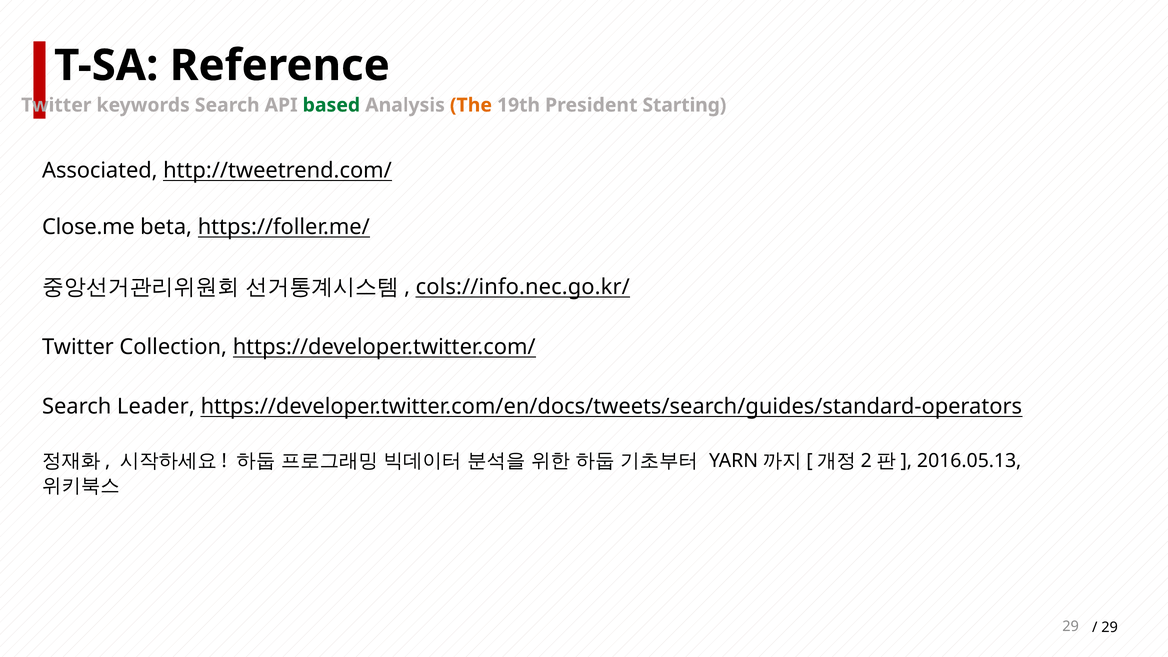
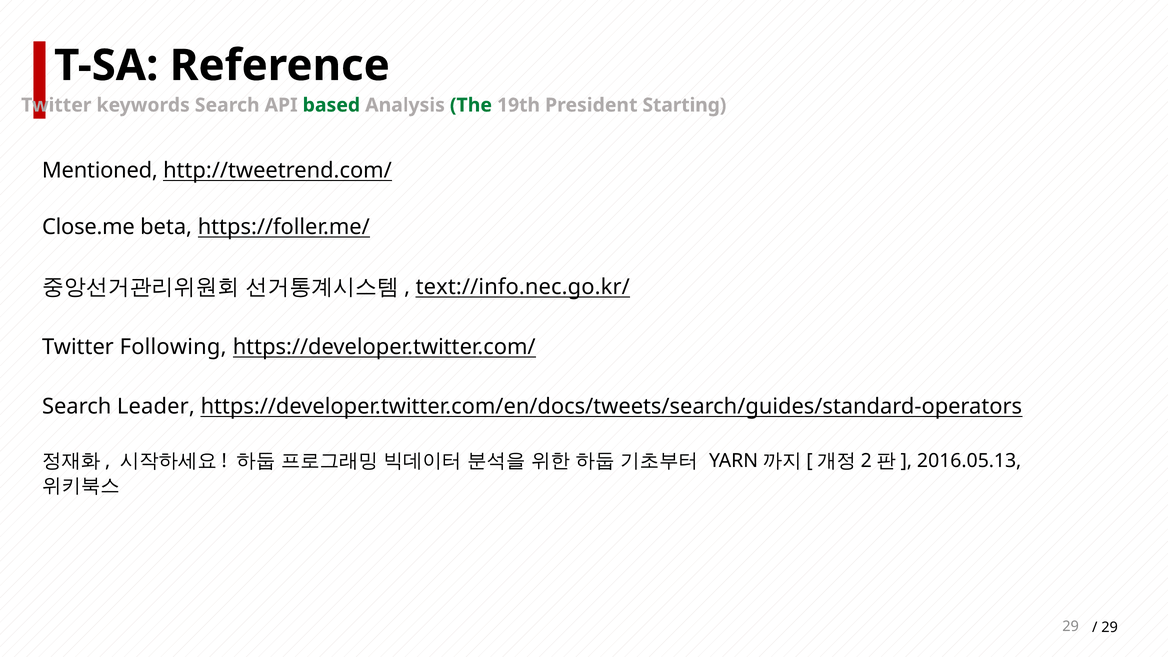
The colour: orange -> green (471, 105)
Associated: Associated -> Mentioned (100, 171)
cols://info.nec.go.kr/: cols://info.nec.go.kr/ -> text://info.nec.go.kr/ (523, 287)
Collection: Collection -> Following (173, 347)
